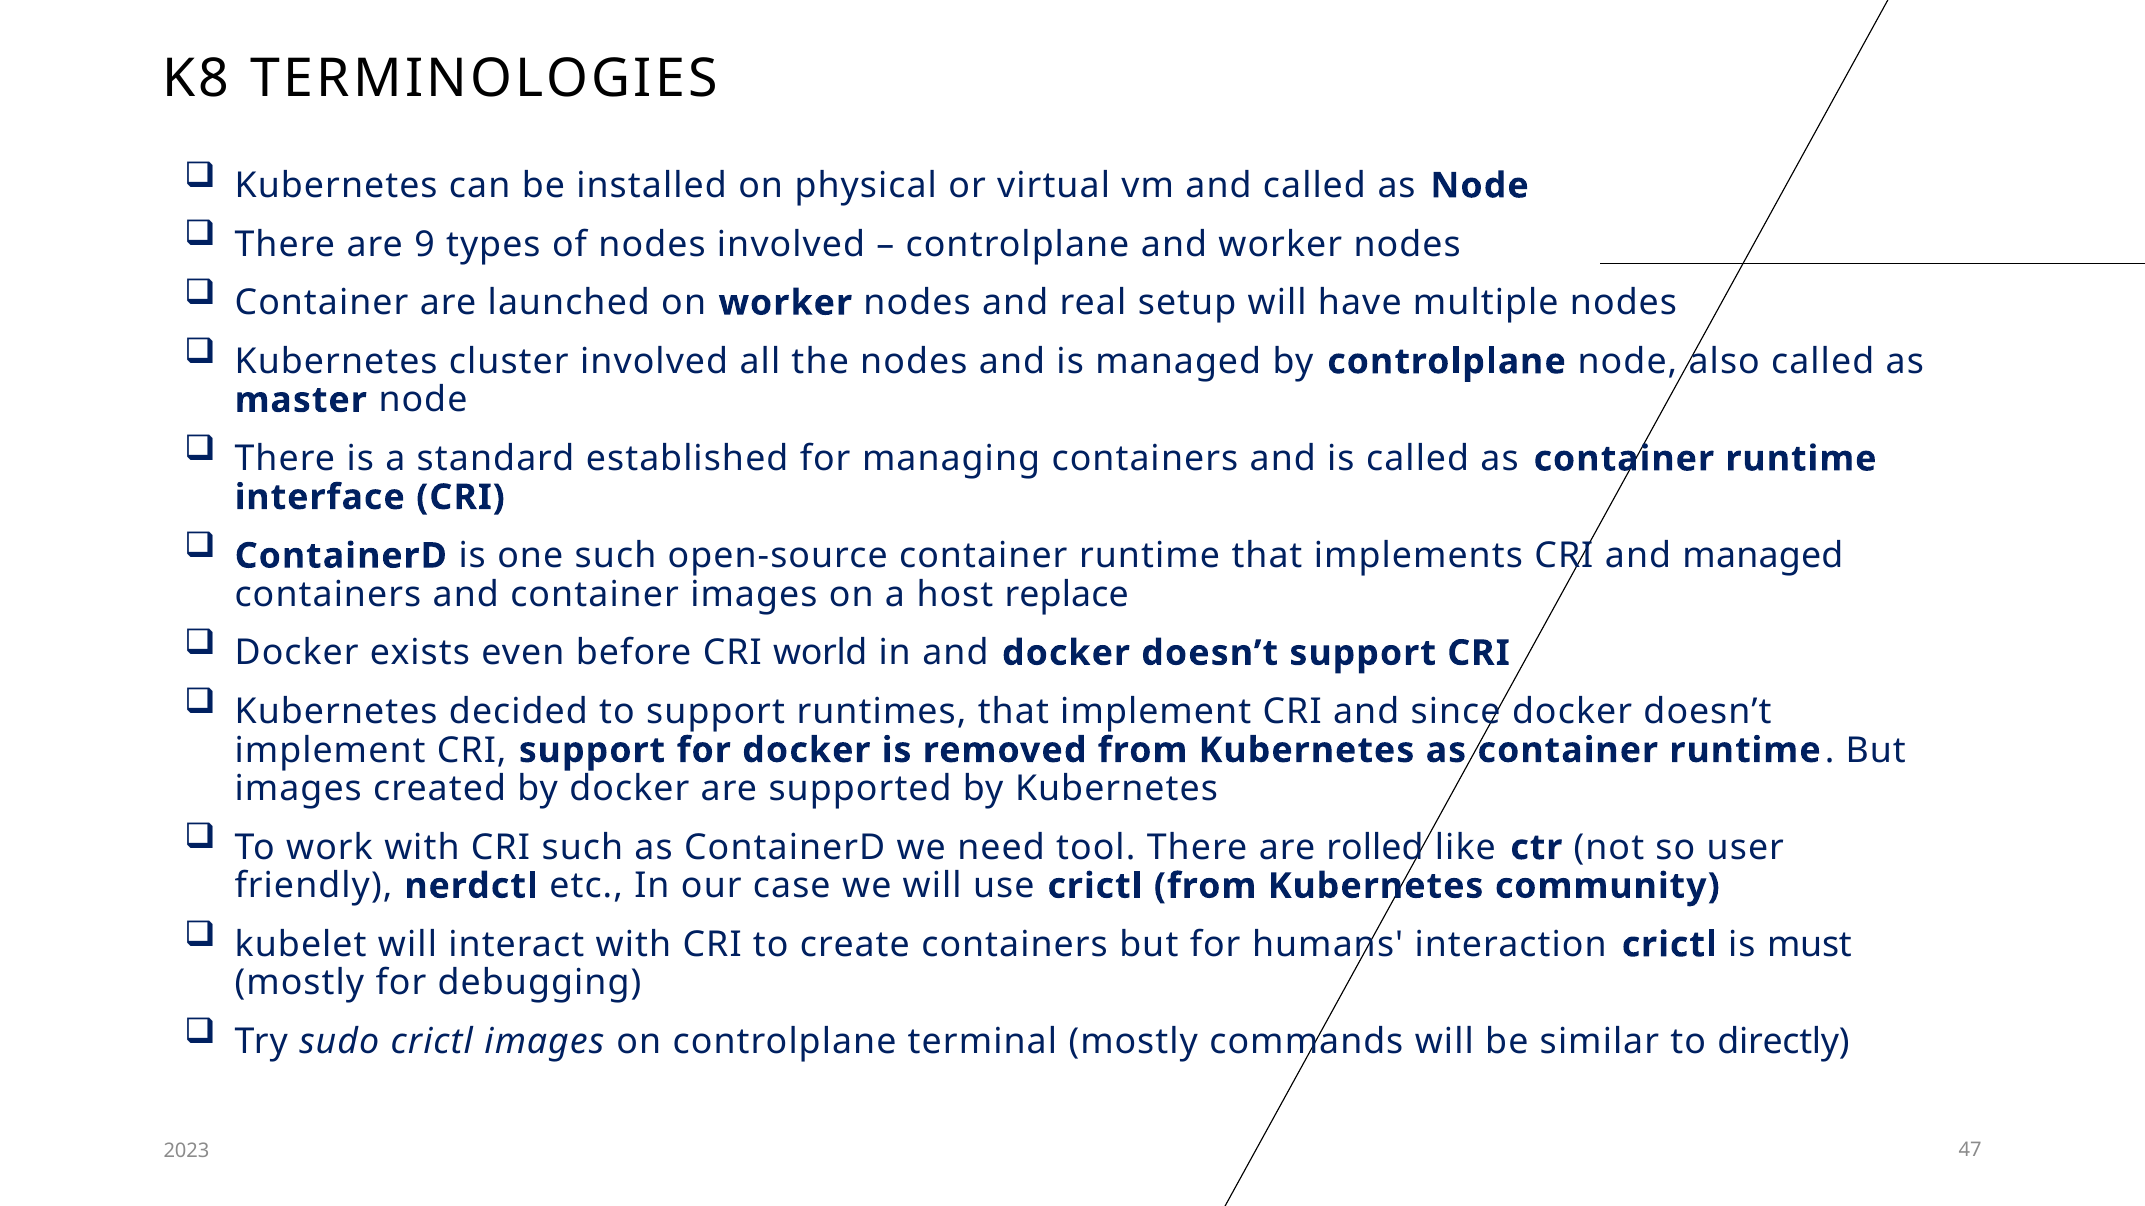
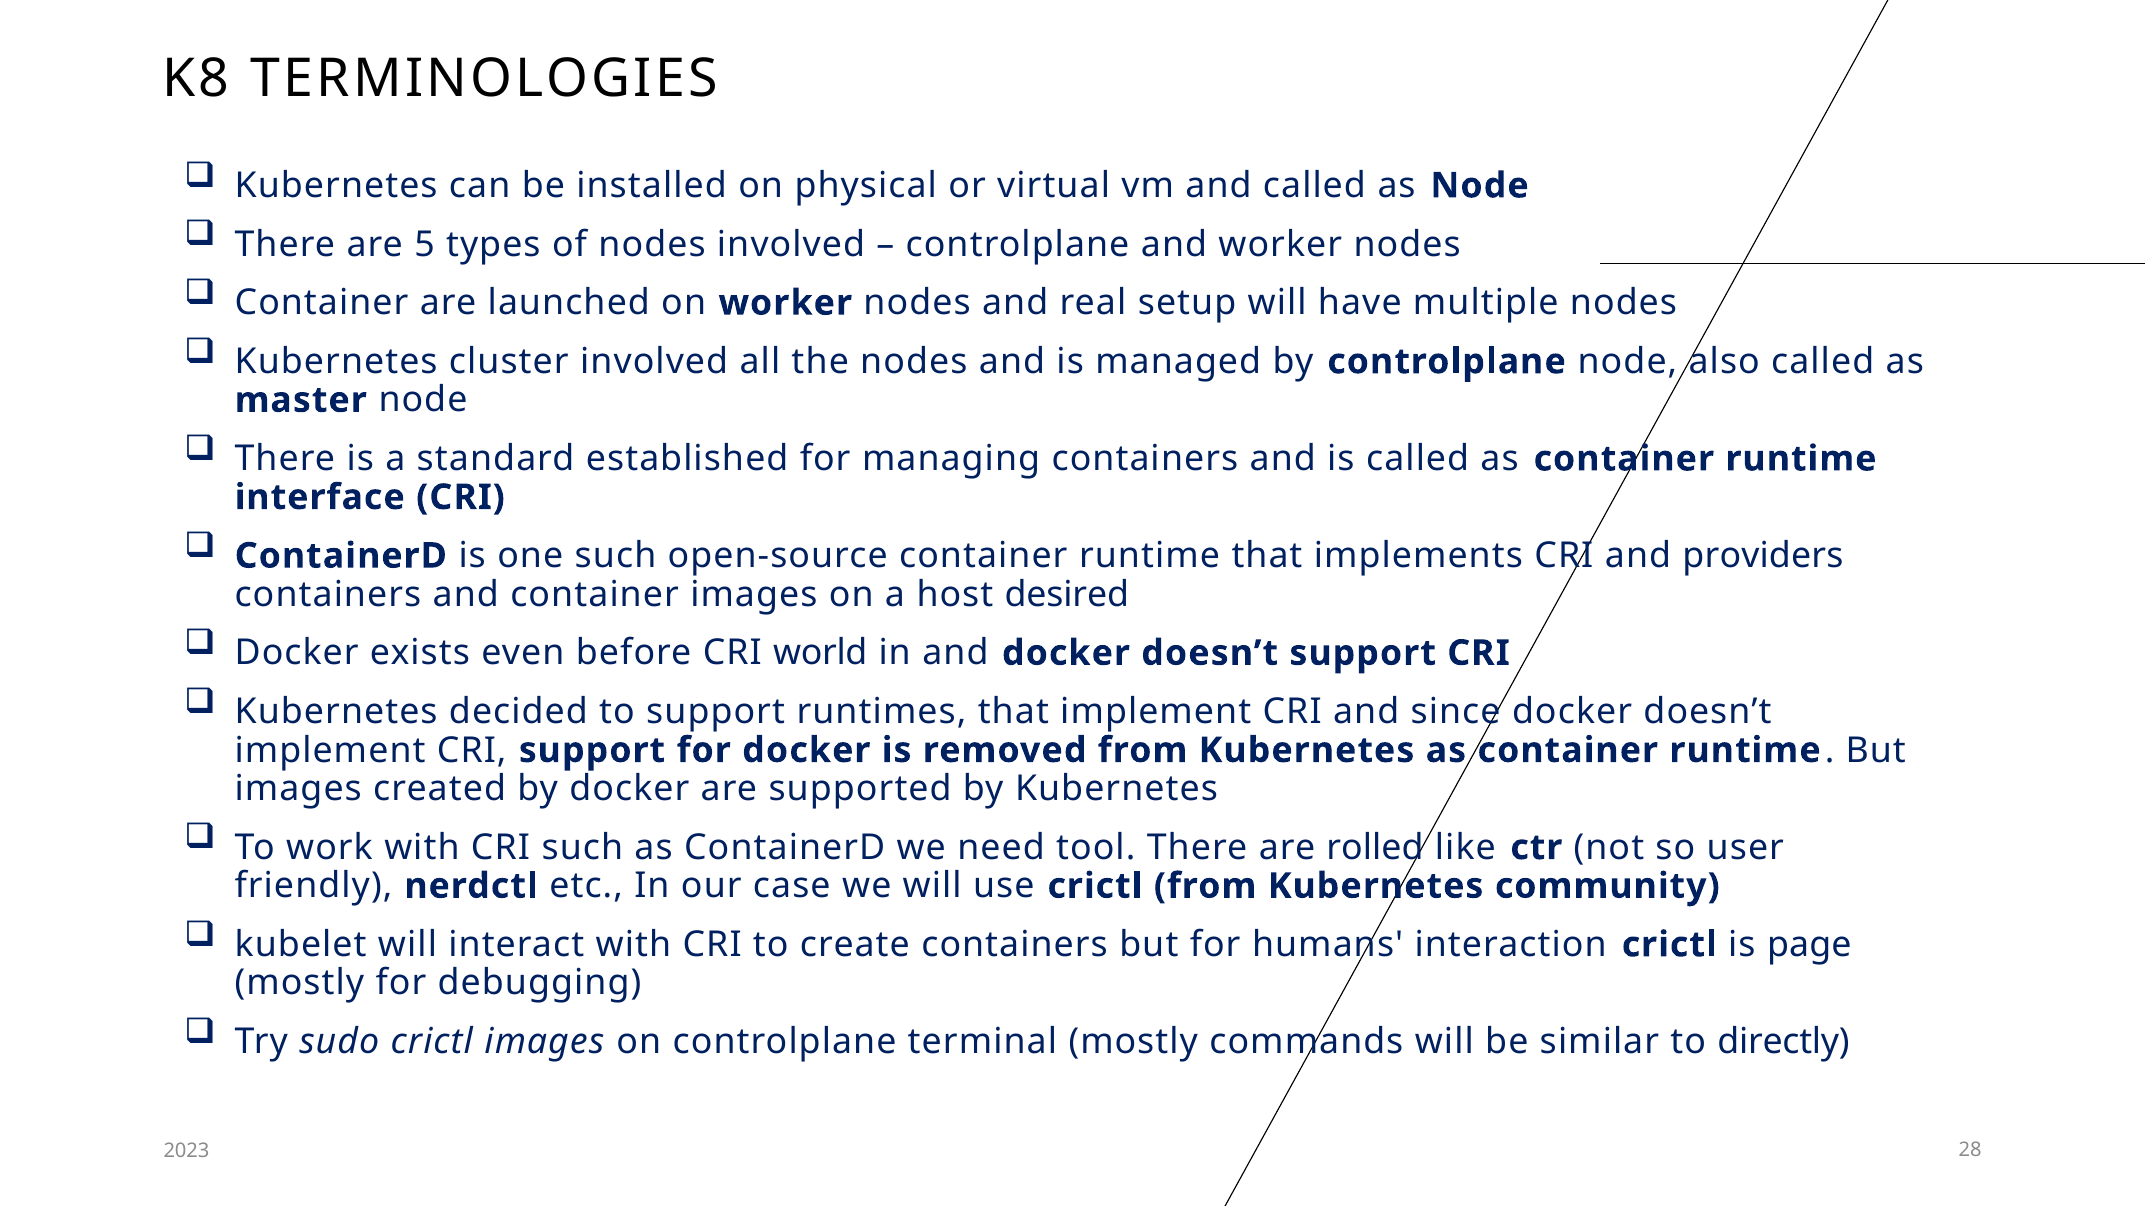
9: 9 -> 5 (424, 244)
and managed: managed -> providers (1763, 556)
replace: replace -> desired (1067, 595)
must: must -> page (1809, 945)
47: 47 -> 28 (1970, 1150)
